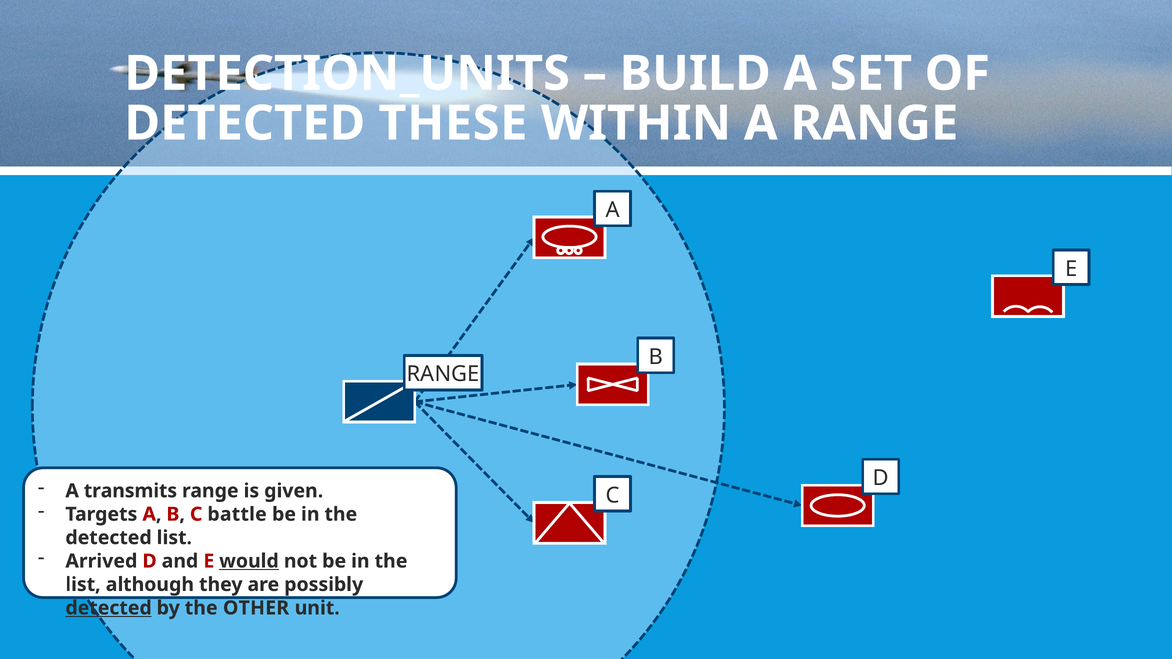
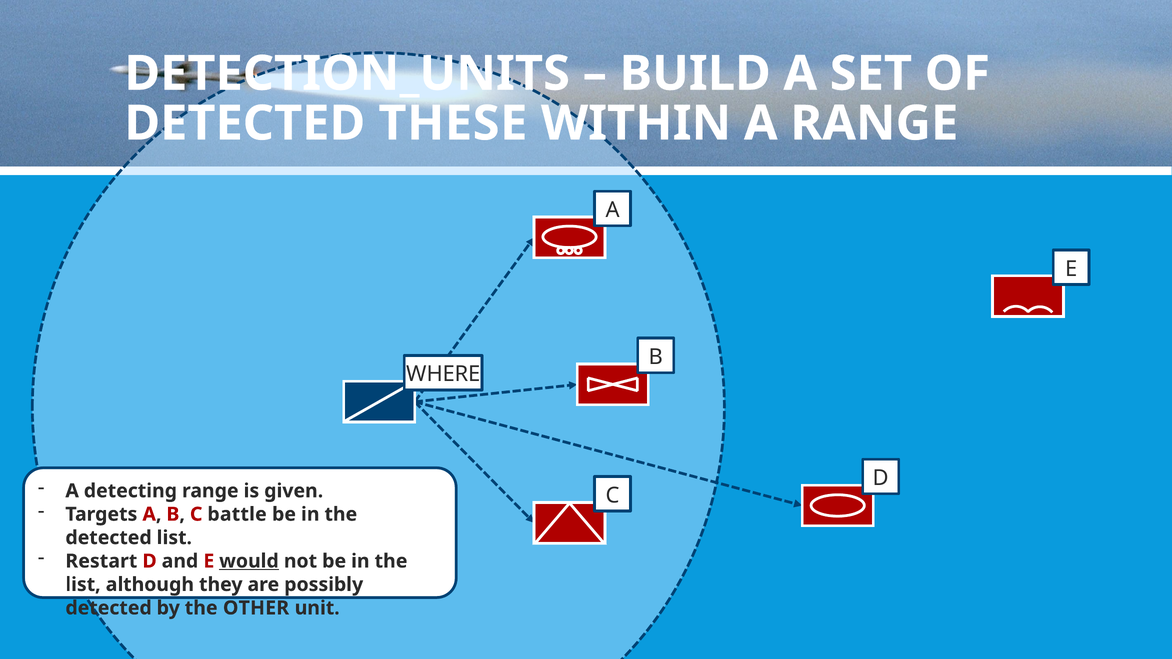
RANGE: RANGE -> WHERE (443, 374)
transmits: transmits -> detecting (130, 491)
Arrived: Arrived -> Restart (101, 561)
detected underline: present -> none (109, 608)
